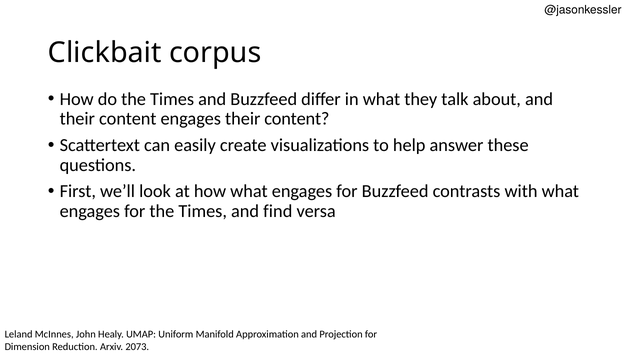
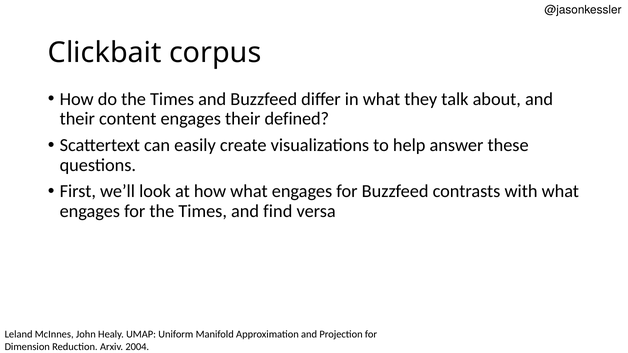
engages their content: content -> defined (297, 119)
2073: 2073 -> 2004 (137, 347)
